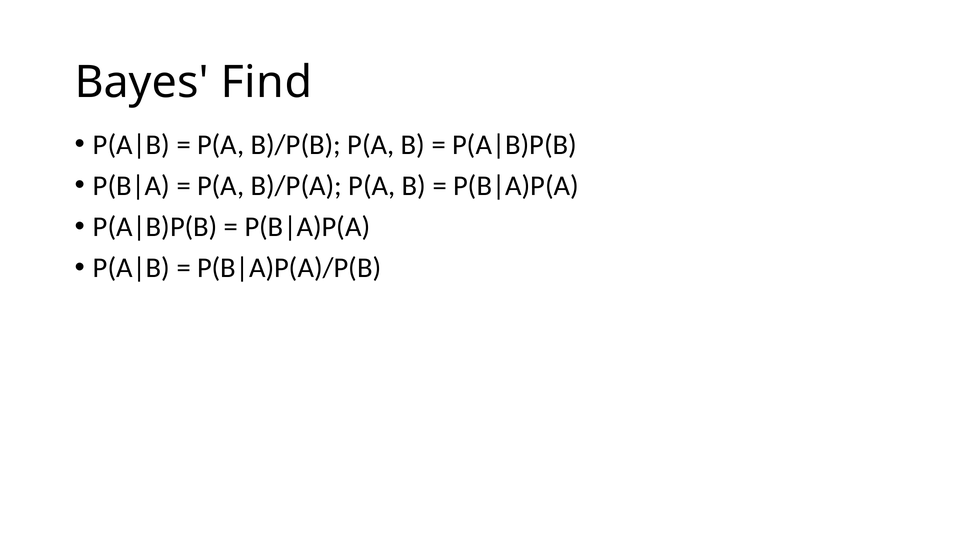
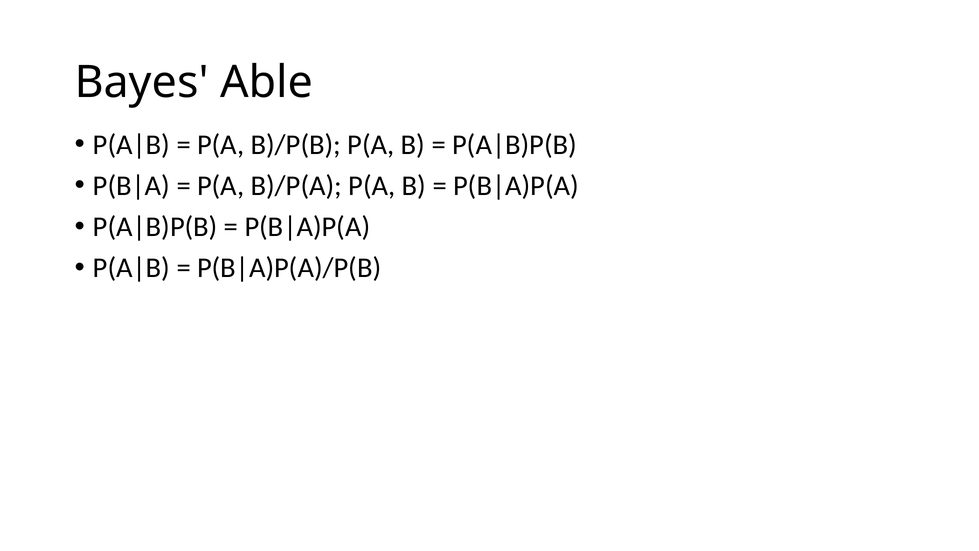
Find: Find -> Able (267, 82)
